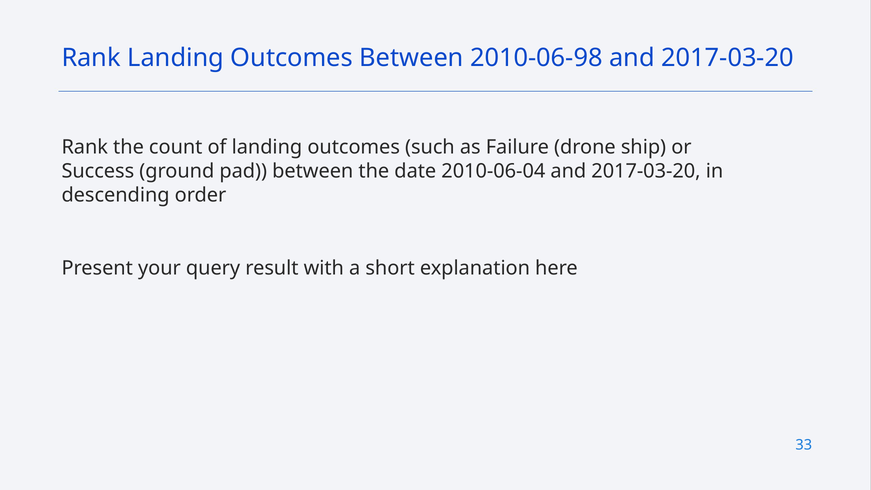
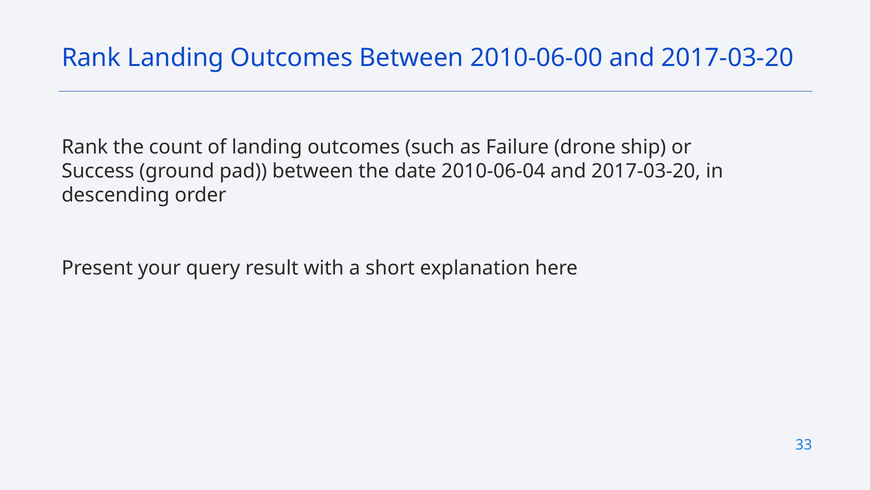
2010-06-98: 2010-06-98 -> 2010-06-00 (536, 58)
